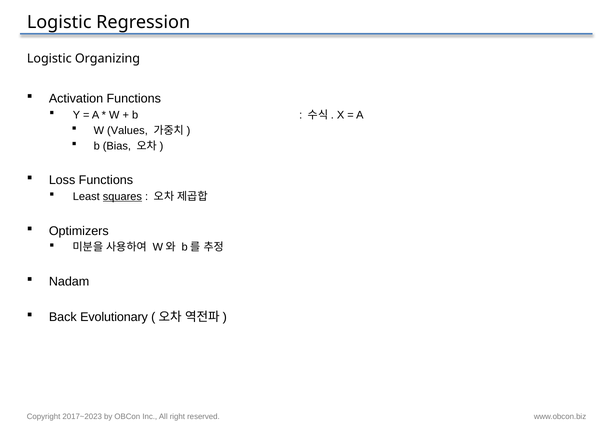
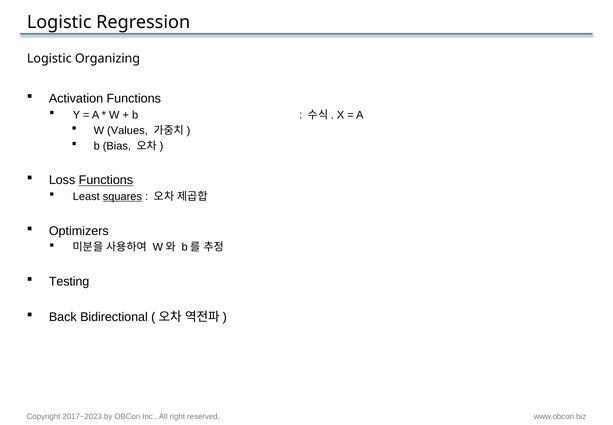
Functions underline: none -> present (106, 180)
Nadam: Nadam -> Testing (69, 281)
Evolutionary: Evolutionary -> Bidirectional (114, 316)
